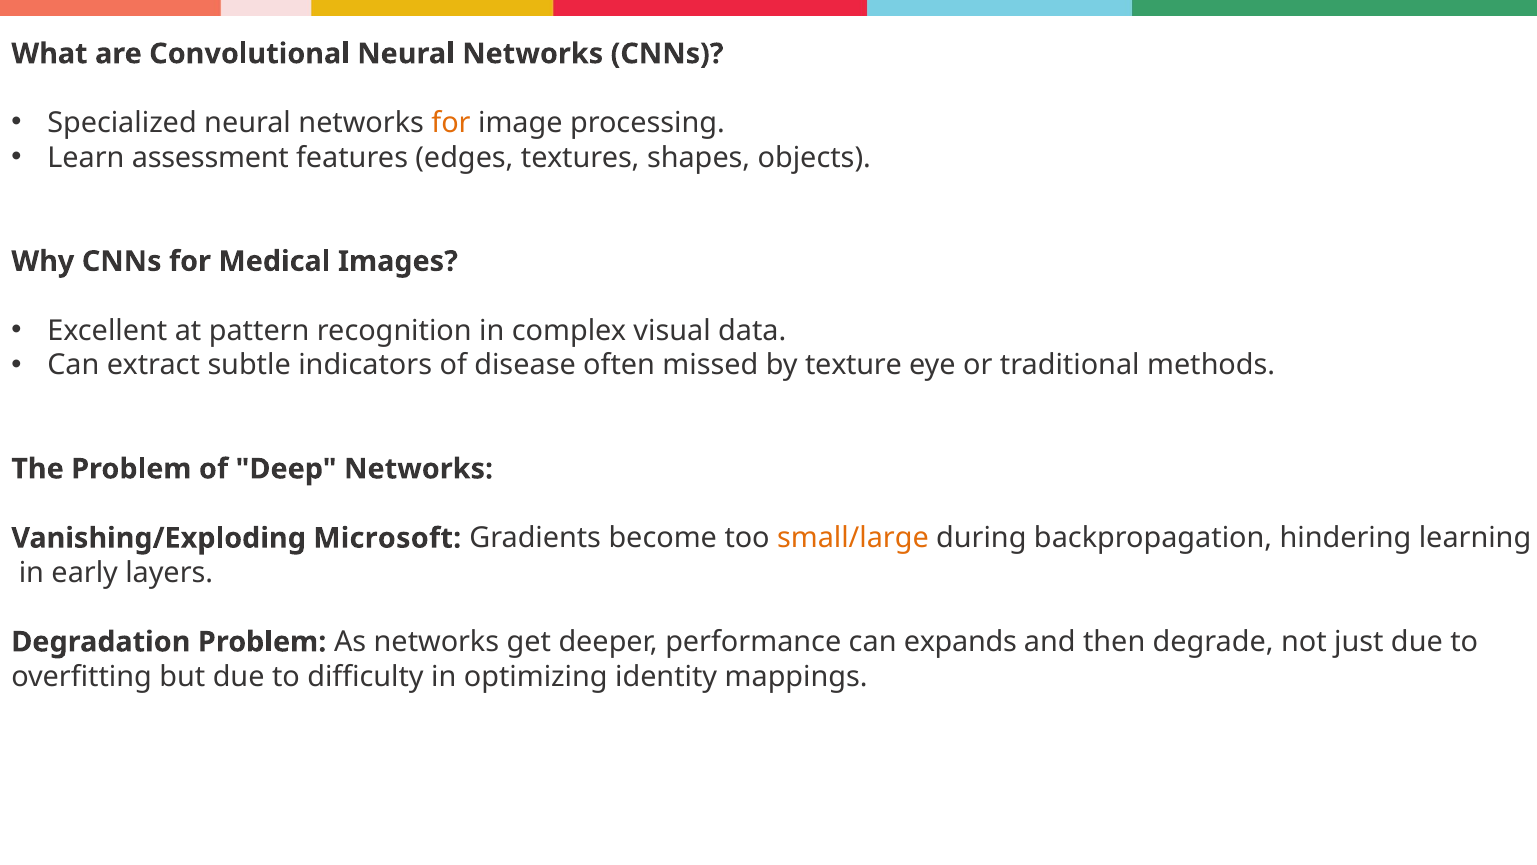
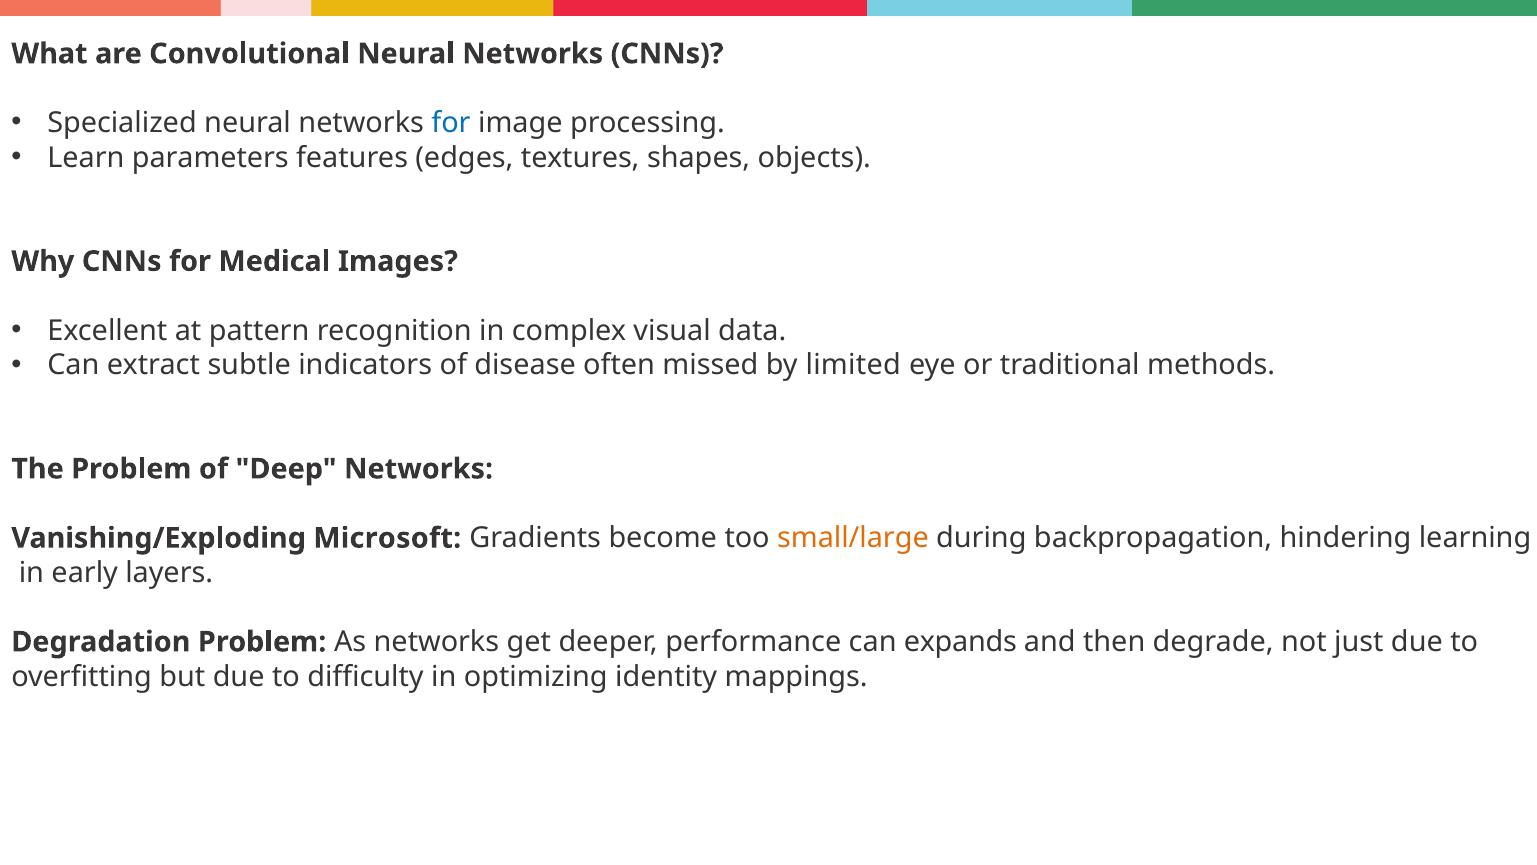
for colour: orange -> blue (451, 123)
assessment: assessment -> parameters (210, 158)
texture: texture -> limited (853, 365)
